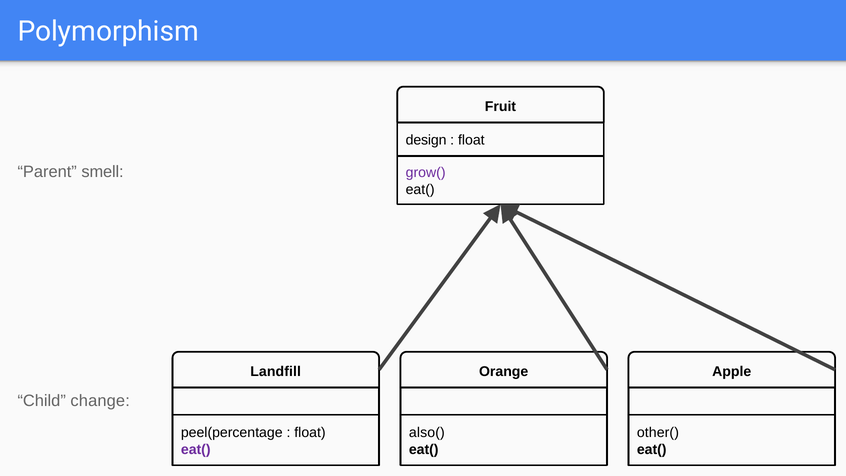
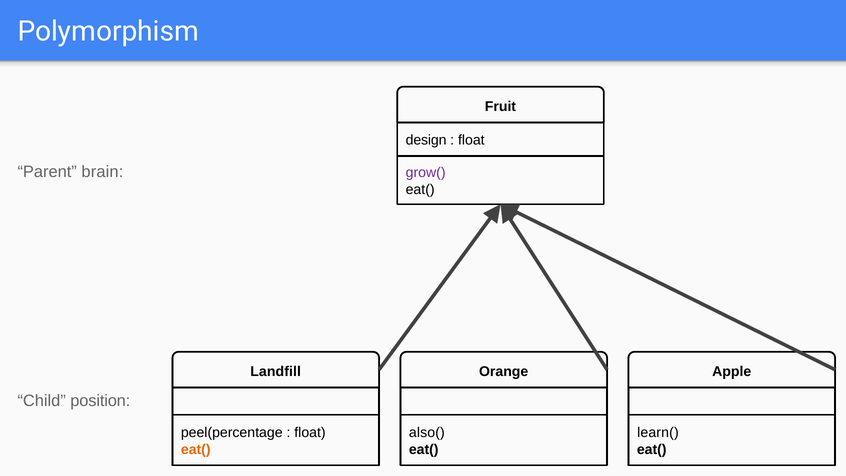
smell: smell -> brain (102, 172)
change: change -> position (100, 401)
other(: other( -> learn( (658, 432)
eat( colour: purple -> orange (196, 449)
